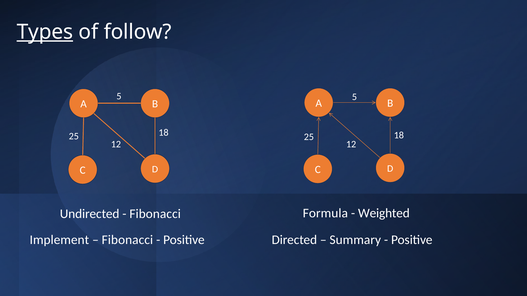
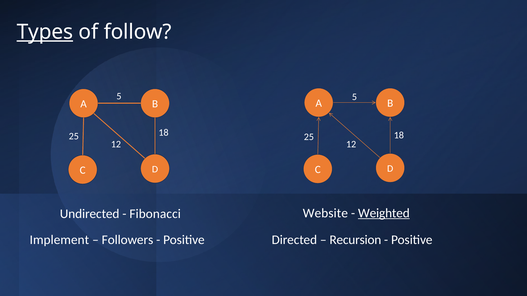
Formula: Formula -> Website (325, 213)
Weighted underline: none -> present (384, 213)
Fibonacci: Fibonacci -> Followers (127, 240)
Summary: Summary -> Recursion (355, 240)
